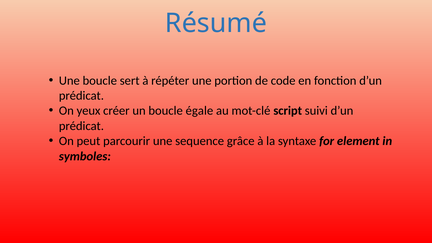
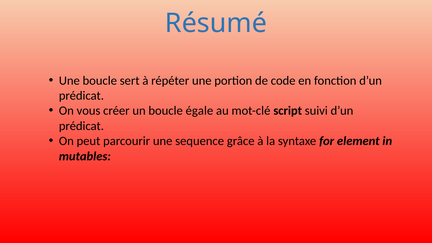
yeux: yeux -> vous (89, 111)
symboles: symboles -> mutables (85, 156)
